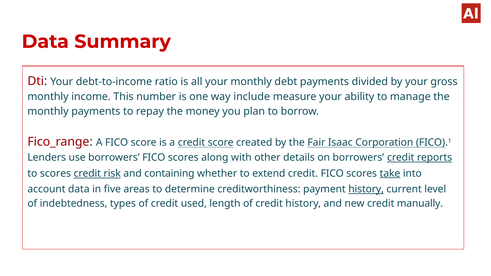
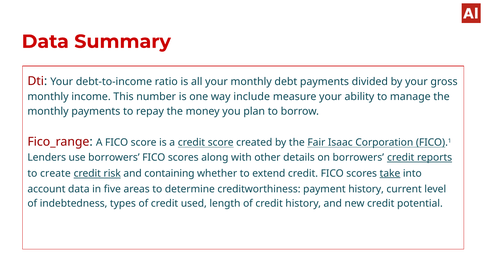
to scores: scores -> create (55, 174)
history underline: present -> none (366, 189)
manually: manually -> potential (420, 203)
